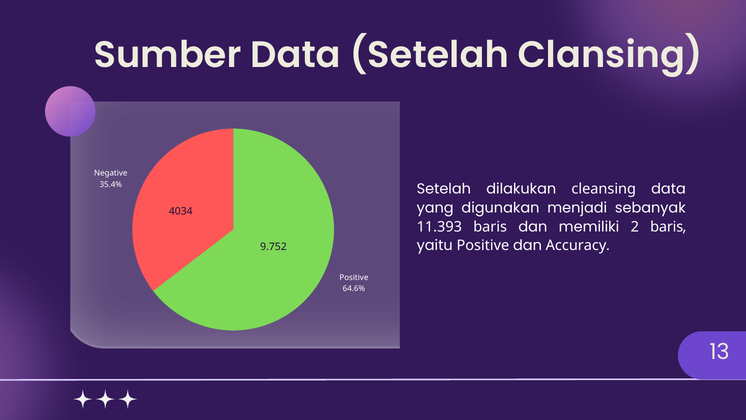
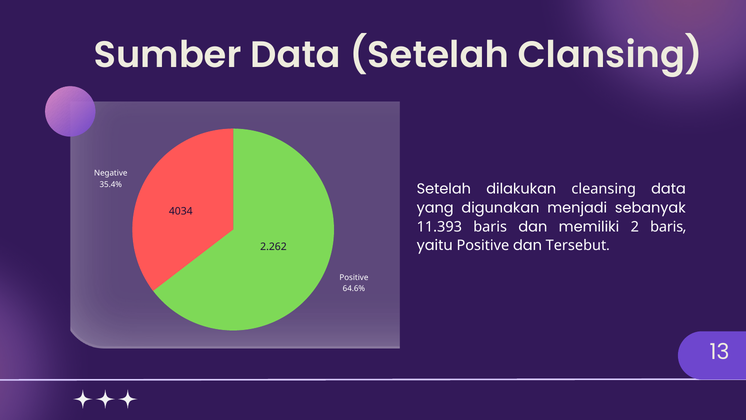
9.752: 9.752 -> 2.262 (273, 247)
Accuracy: Accuracy -> Tersebut (576, 245)
